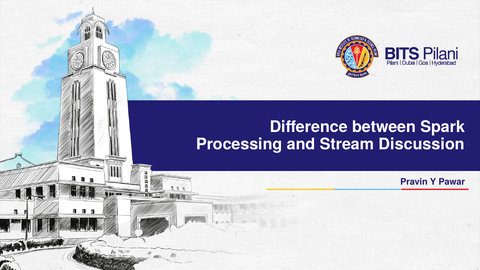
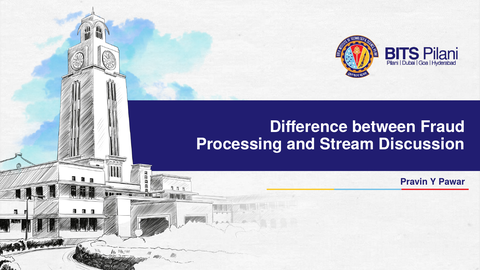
Spark: Spark -> Fraud (443, 127)
